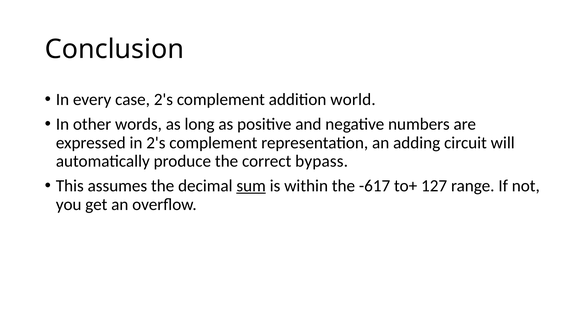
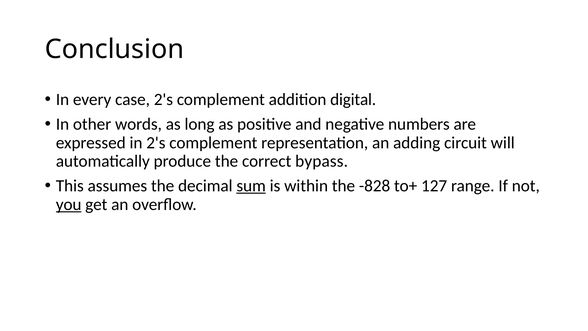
world: world -> digital (353, 99)
-617: -617 -> -828 (375, 186)
you underline: none -> present (69, 204)
